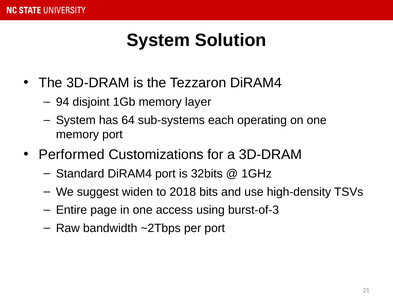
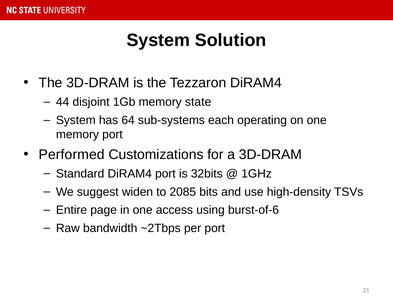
94: 94 -> 44 (63, 102)
layer: layer -> state (198, 102)
2018: 2018 -> 2085 (183, 192)
burst-of-3: burst-of-3 -> burst-of-6 (253, 210)
